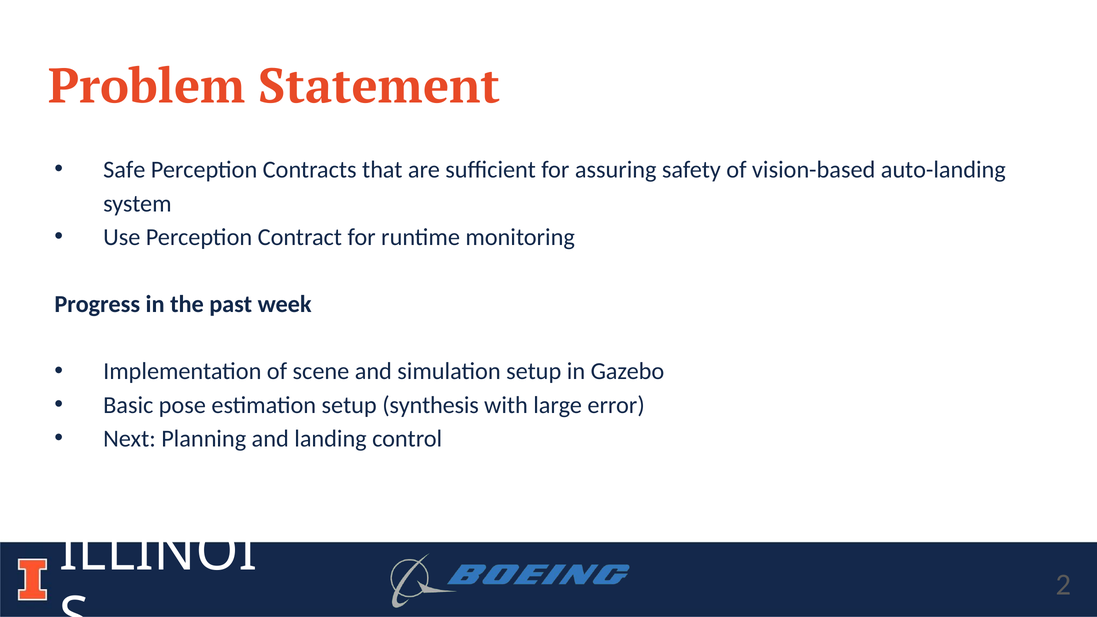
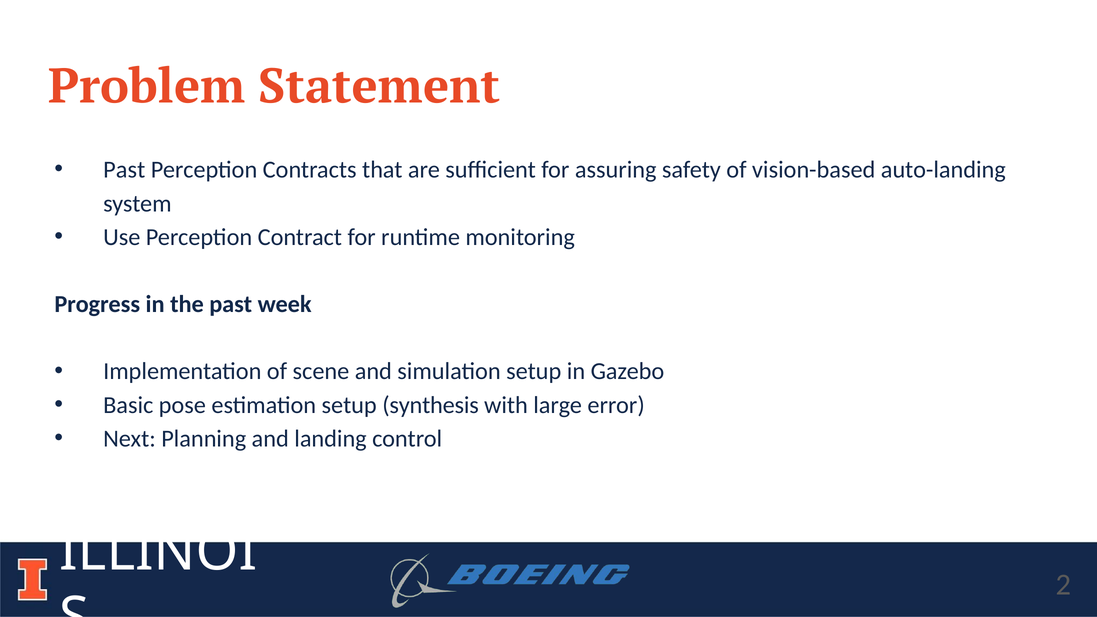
Safe: Safe -> Past (124, 170)
